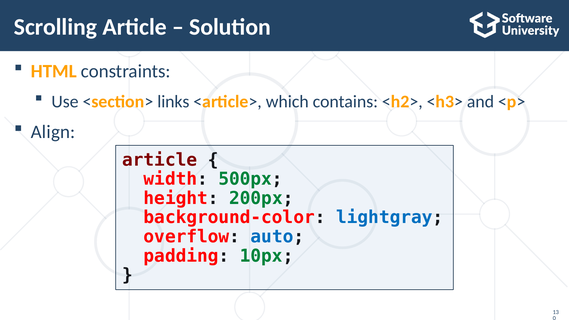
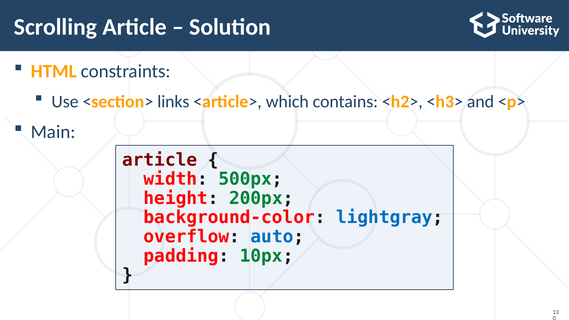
Align: Align -> Main (53, 132)
